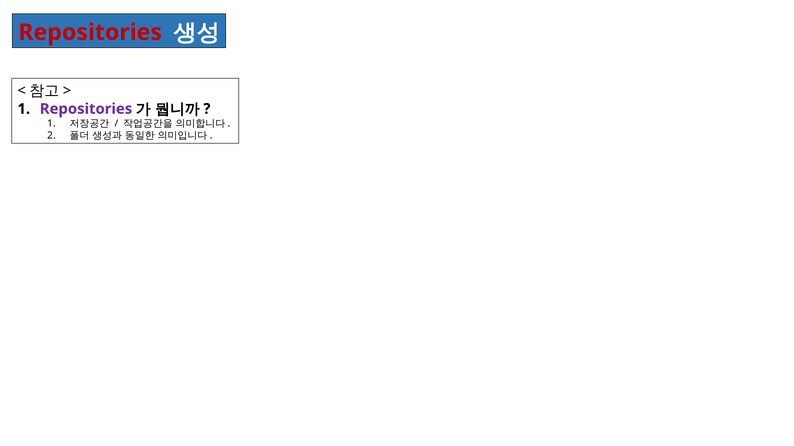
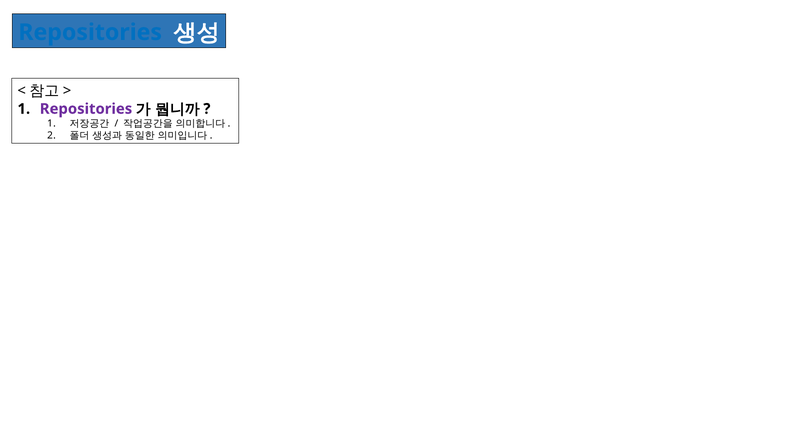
Repositories colour: red -> blue (90, 32)
